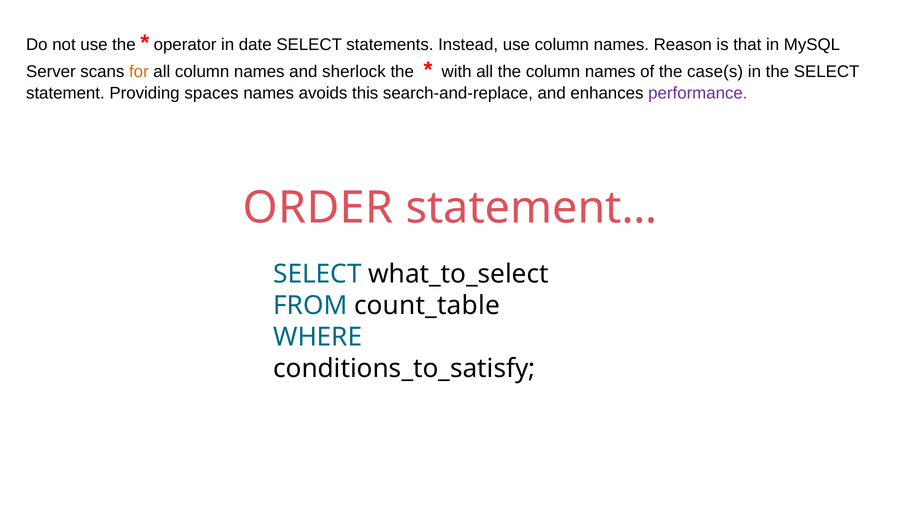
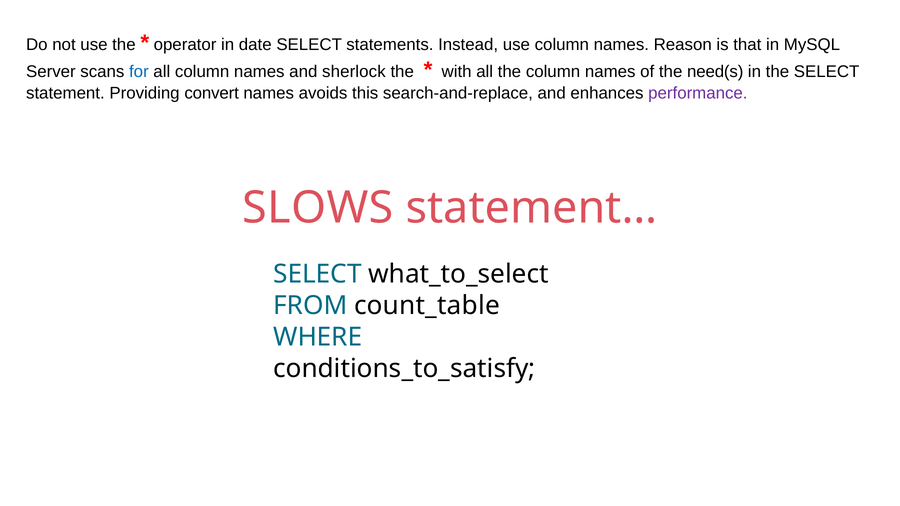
for colour: orange -> blue (139, 72)
case(s: case(s -> need(s (715, 72)
spaces: spaces -> convert (212, 93)
ORDER: ORDER -> SLOWS (318, 208)
